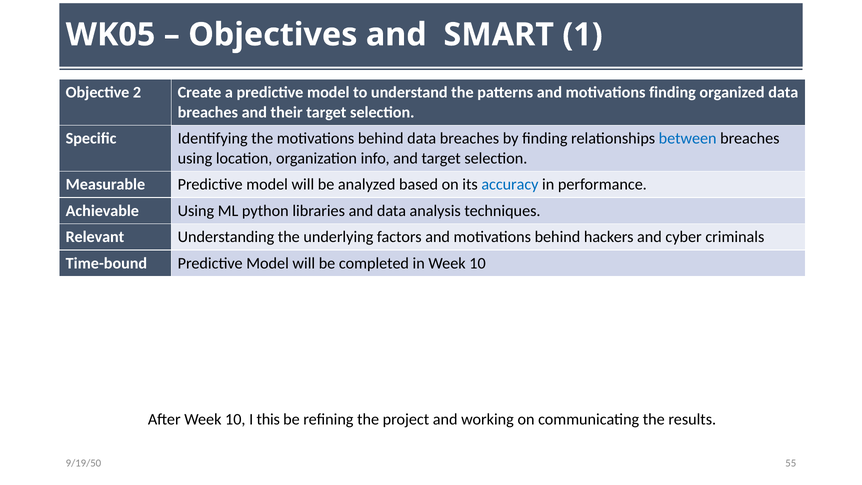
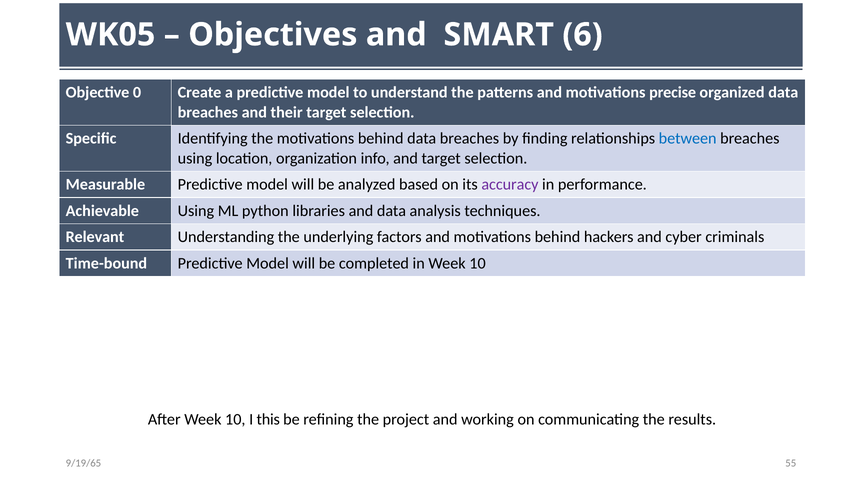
1: 1 -> 6 (583, 35)
2: 2 -> 0 (137, 93)
motivations finding: finding -> precise (673, 93)
accuracy colour: blue -> purple (510, 185)
9/19/50: 9/19/50 -> 9/19/65 (83, 463)
